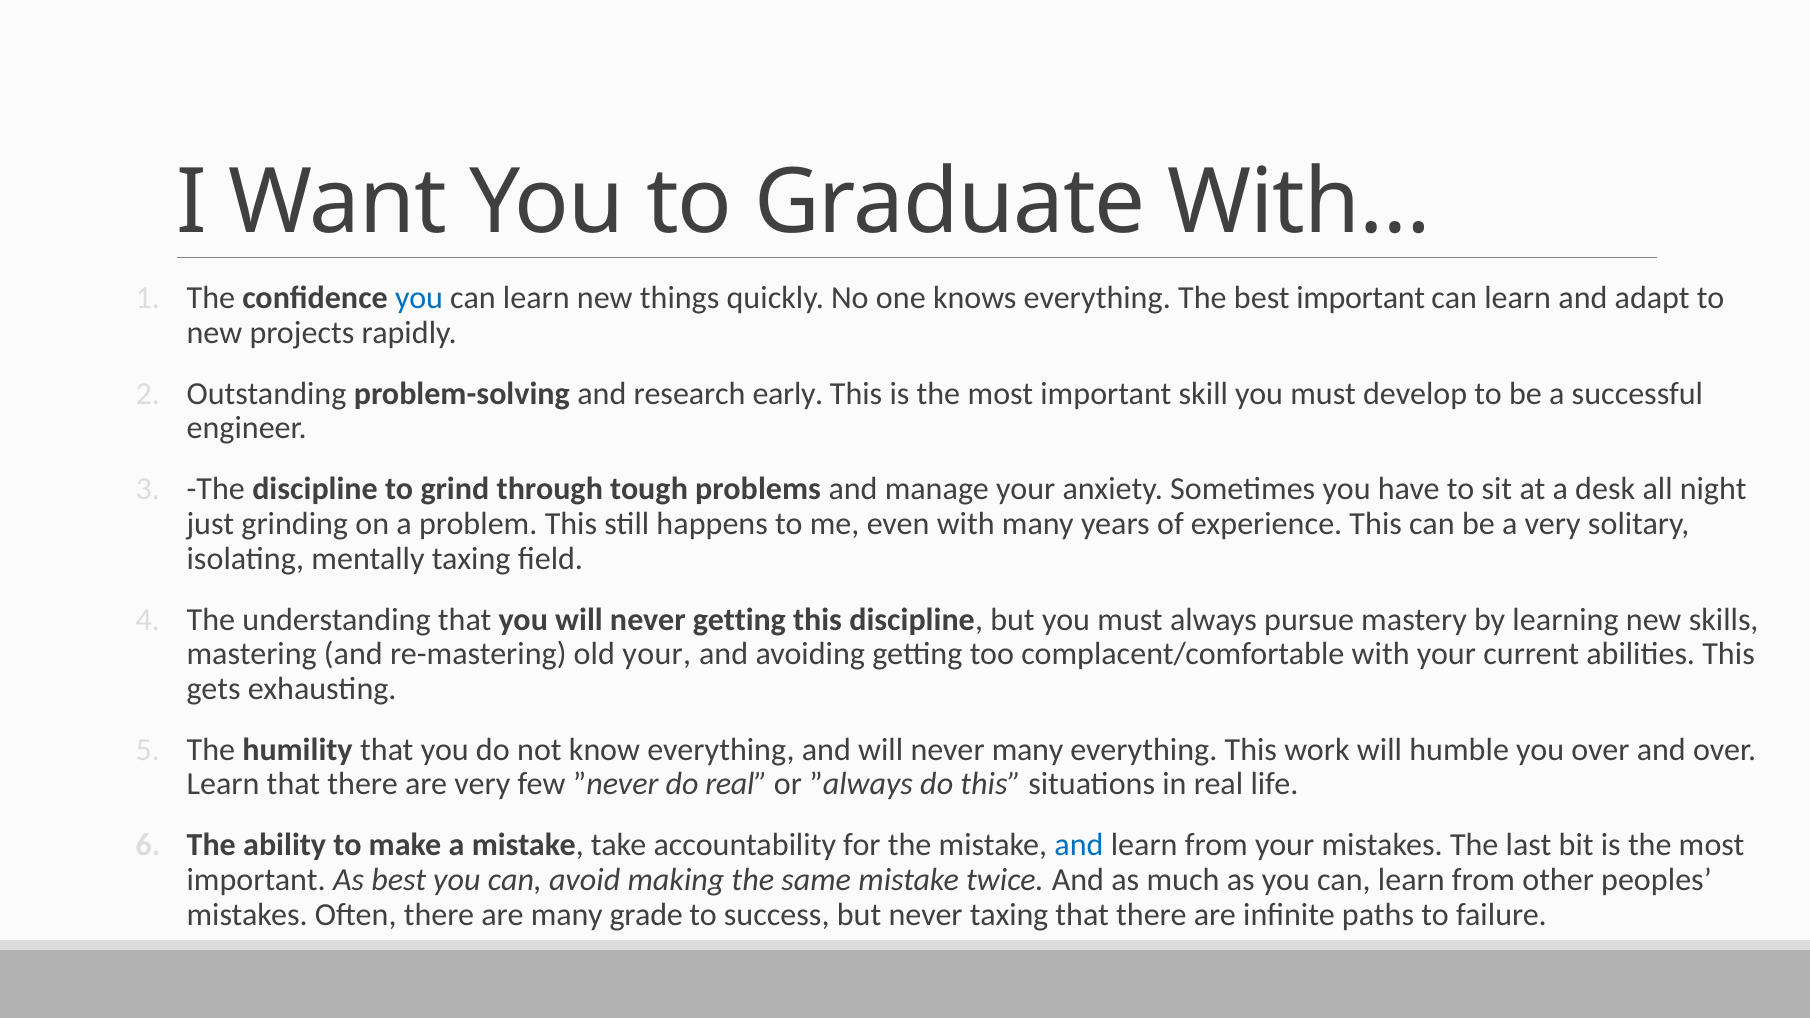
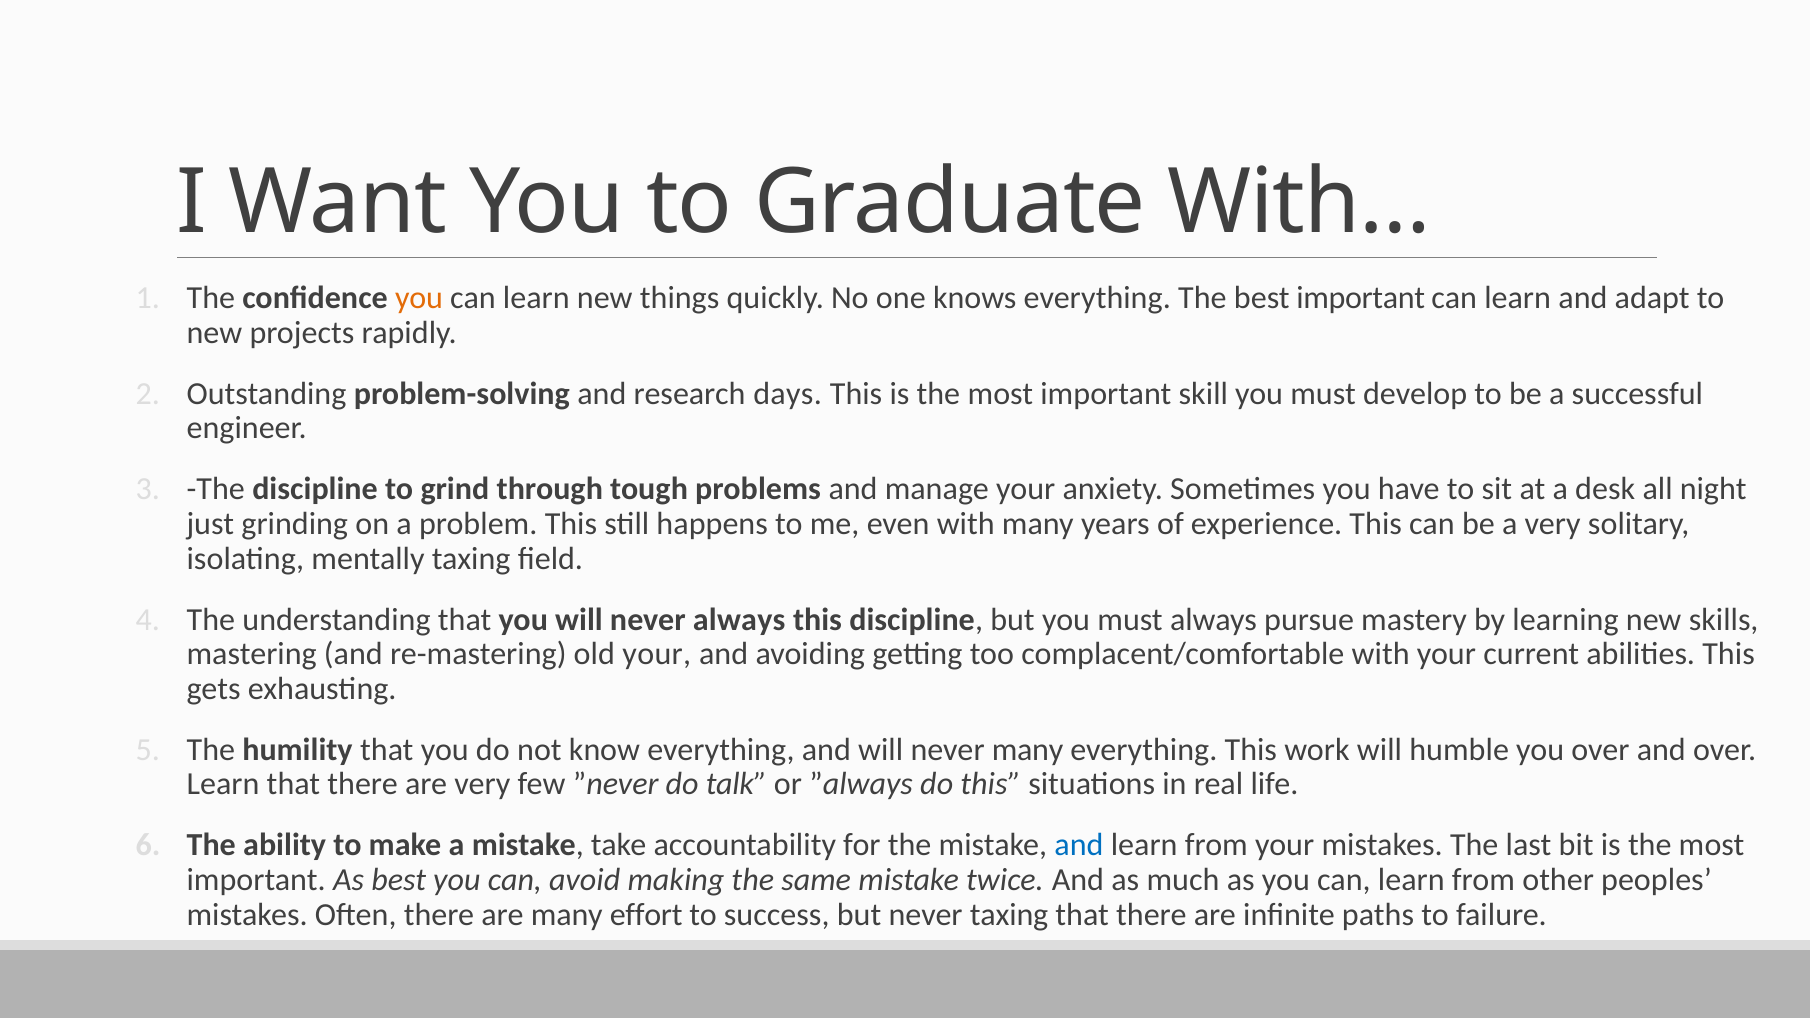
you colour: blue -> orange (419, 298)
early: early -> days (788, 394)
never getting: getting -> always (739, 620)
do real: real -> talk (736, 784)
grade: grade -> effort (646, 915)
